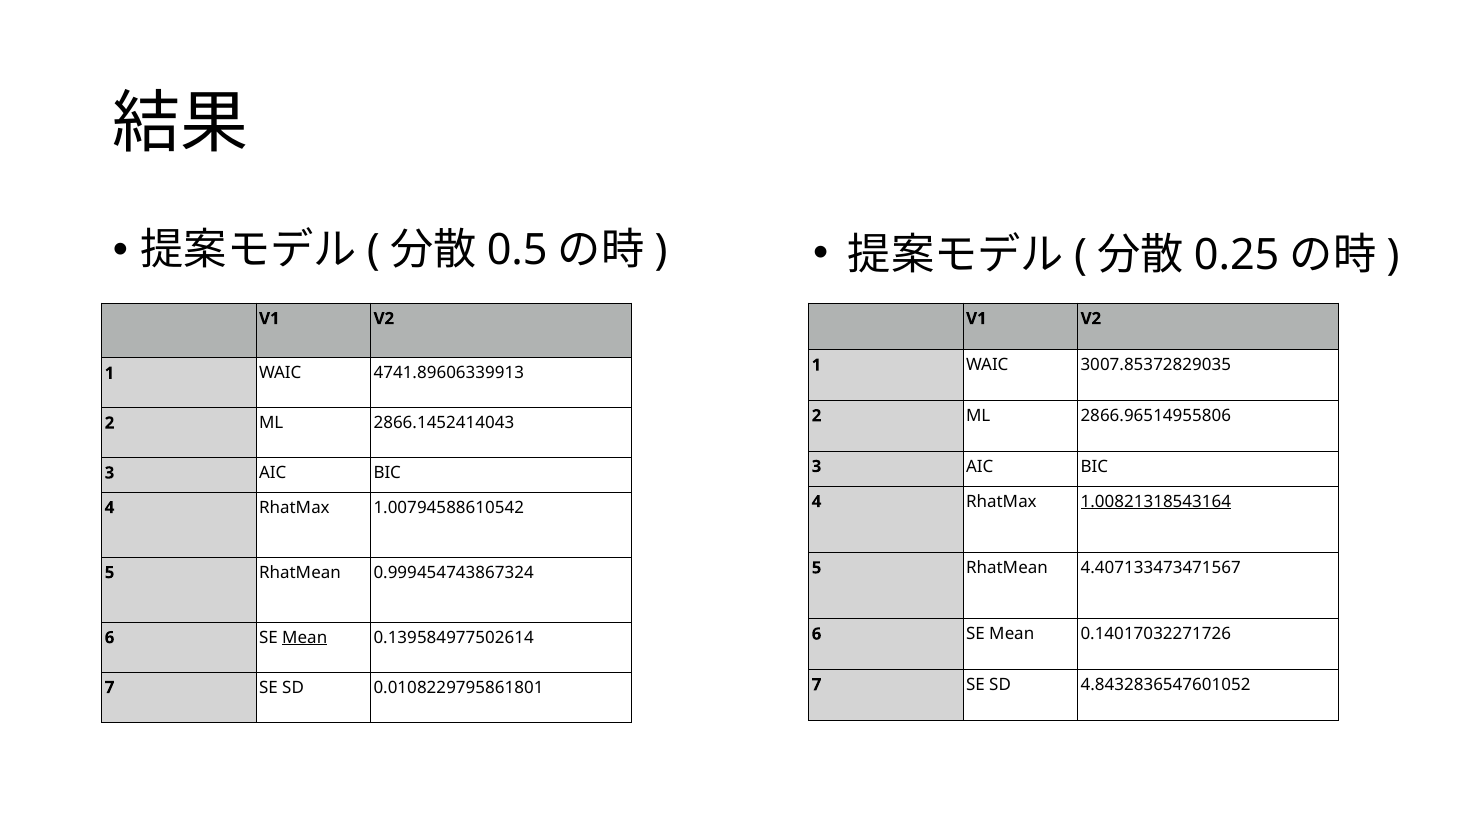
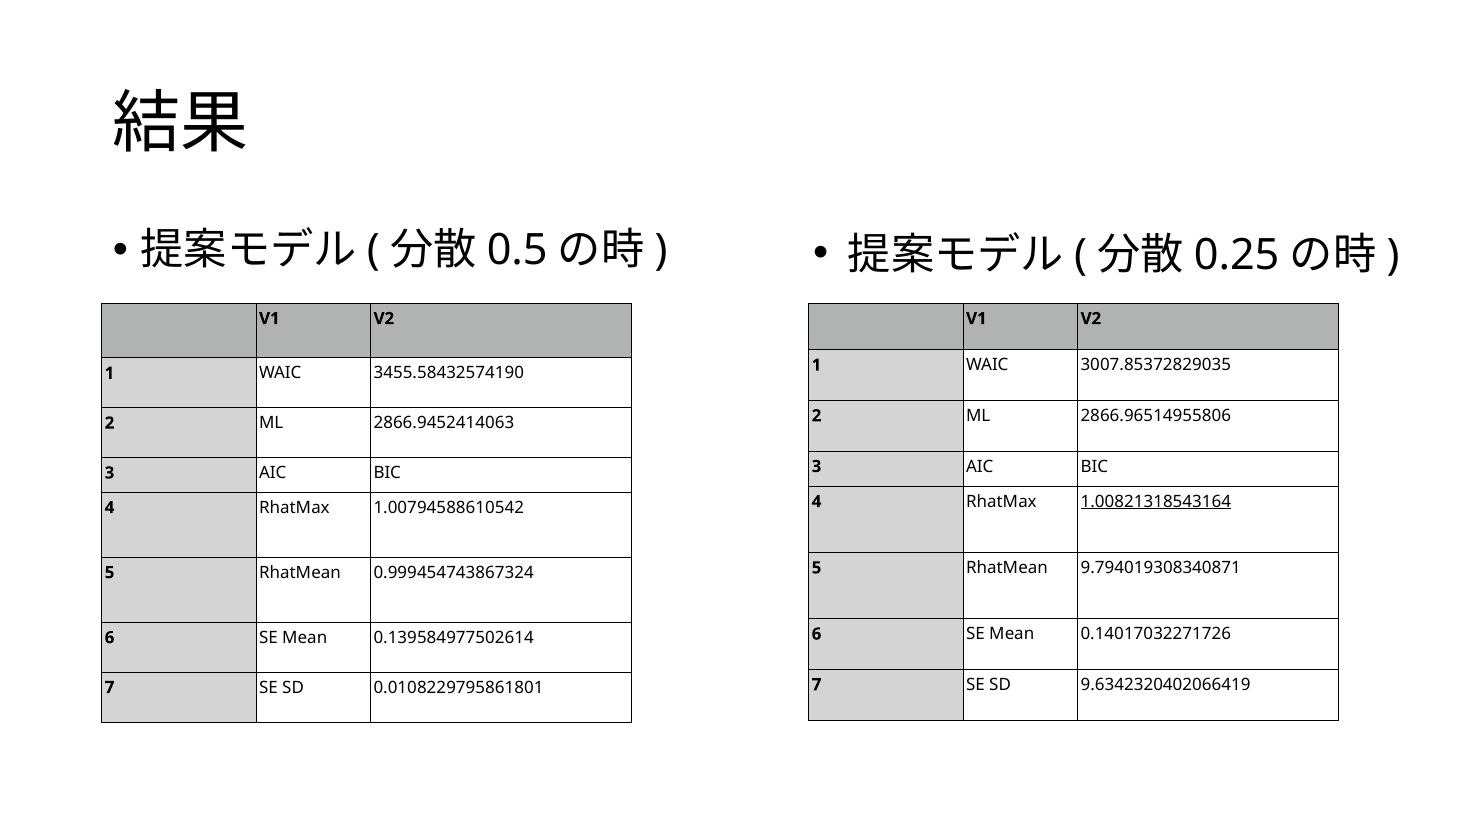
4741.89606339913: 4741.89606339913 -> 3455.58432574190 (449, 373)
2866.1452414043: 2866.1452414043 -> 2866.9452414063 (444, 423)
4.407133473471567: 4.407133473471567 -> 9.794019308340871 (1161, 568)
Mean underline: present -> none (305, 637)
4.8432836547601052: 4.8432836547601052 -> 9.6342320402066419 (1166, 684)
